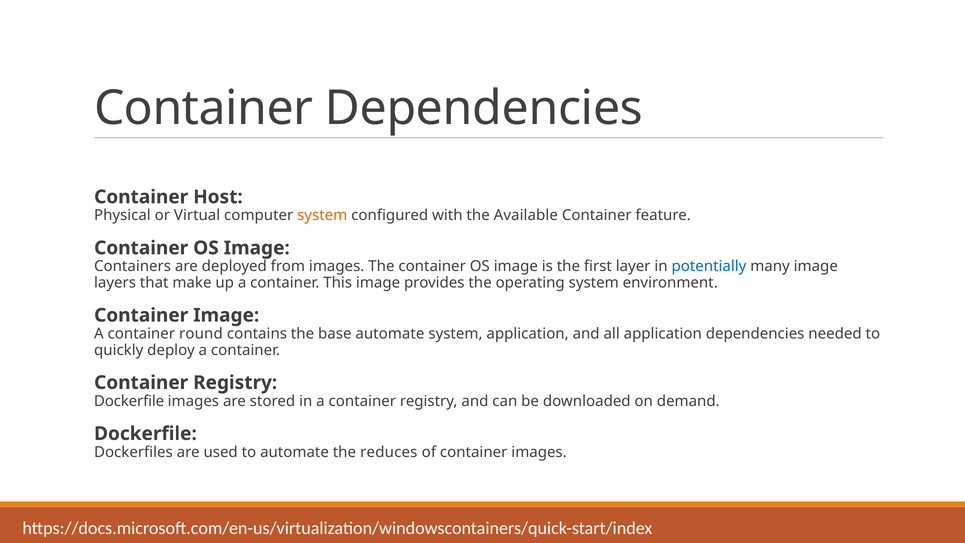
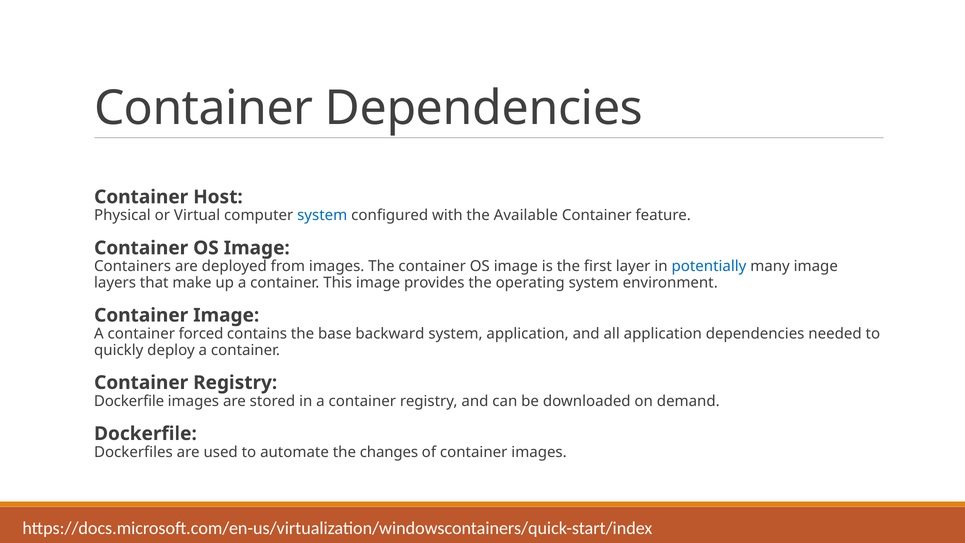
system colour: orange -> blue (322, 215)
round: round -> forced (201, 334)
base automate: automate -> backward (390, 334)
reduces: reduces -> changes (389, 452)
